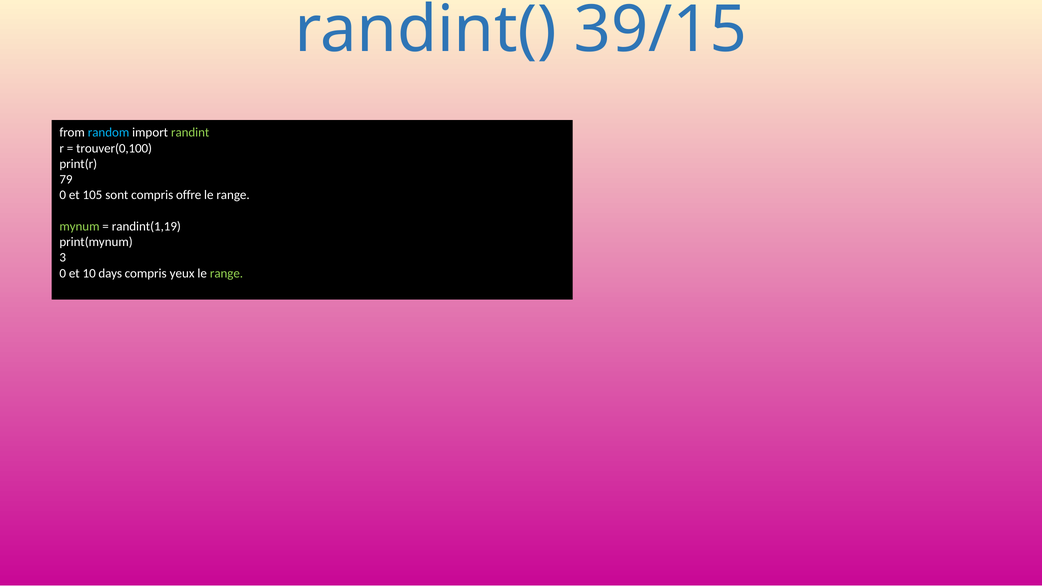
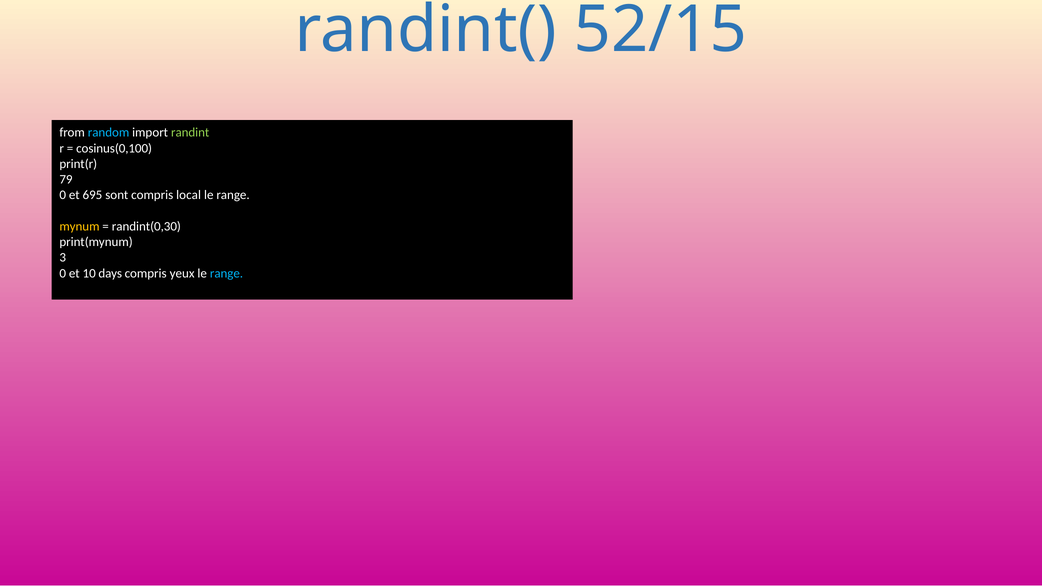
39/15: 39/15 -> 52/15 (660, 30)
trouver(0,100: trouver(0,100 -> cosinus(0,100 (114, 148)
105: 105 -> 695 (92, 195)
offre: offre -> local (189, 195)
mynum colour: light green -> yellow (79, 226)
randint(1,19: randint(1,19 -> randint(0,30 (146, 226)
range colour: light green -> light blue (227, 273)
